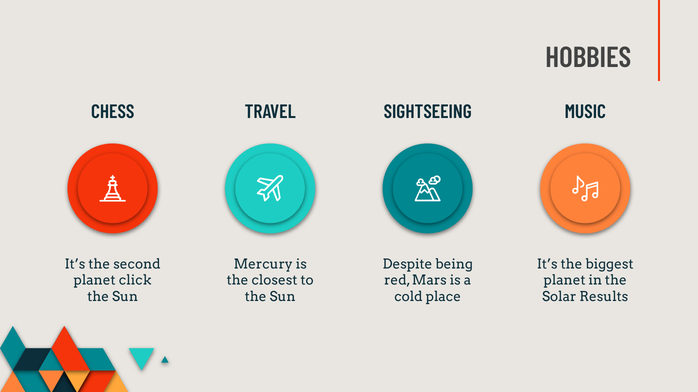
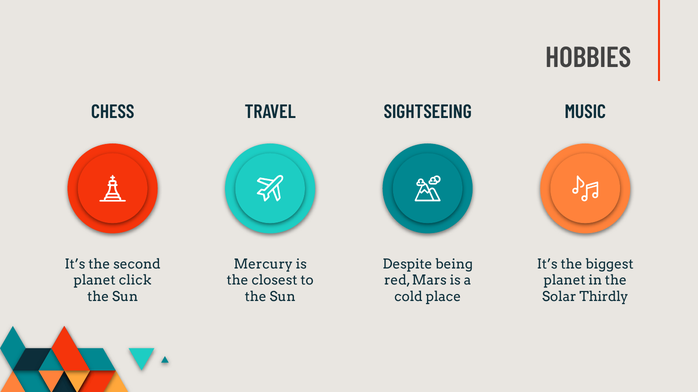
Results: Results -> Thirdly (604, 297)
